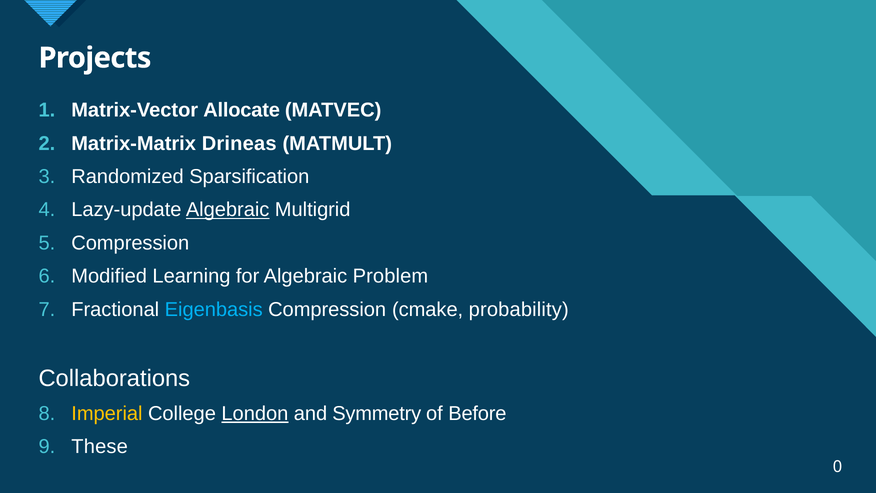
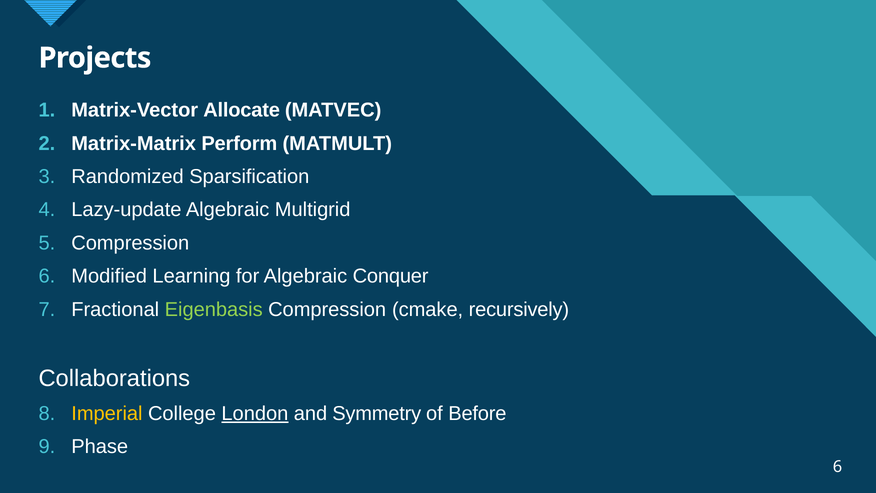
Drineas: Drineas -> Perform (239, 143)
Algebraic underline: present -> none (228, 210)
Problem: Problem -> Conquer (391, 276)
Eigenbasis colour: light blue -> light green (214, 309)
probability: probability -> recursively (519, 309)
These: These -> Phase (100, 447)
0: 0 -> 6 (838, 467)
